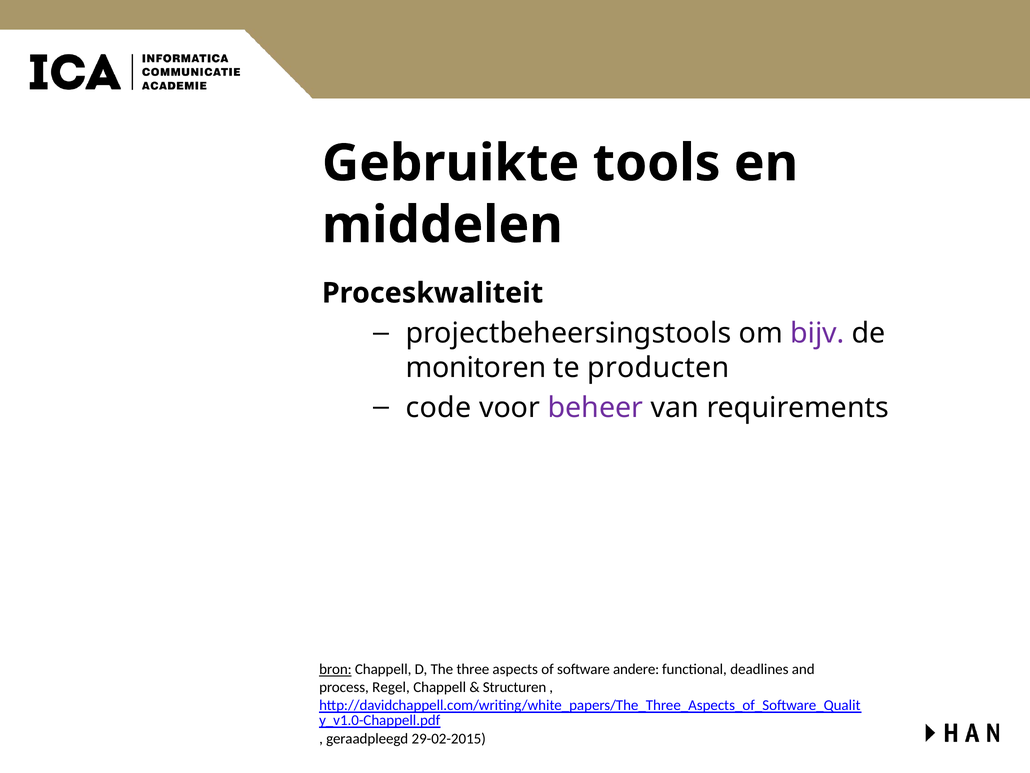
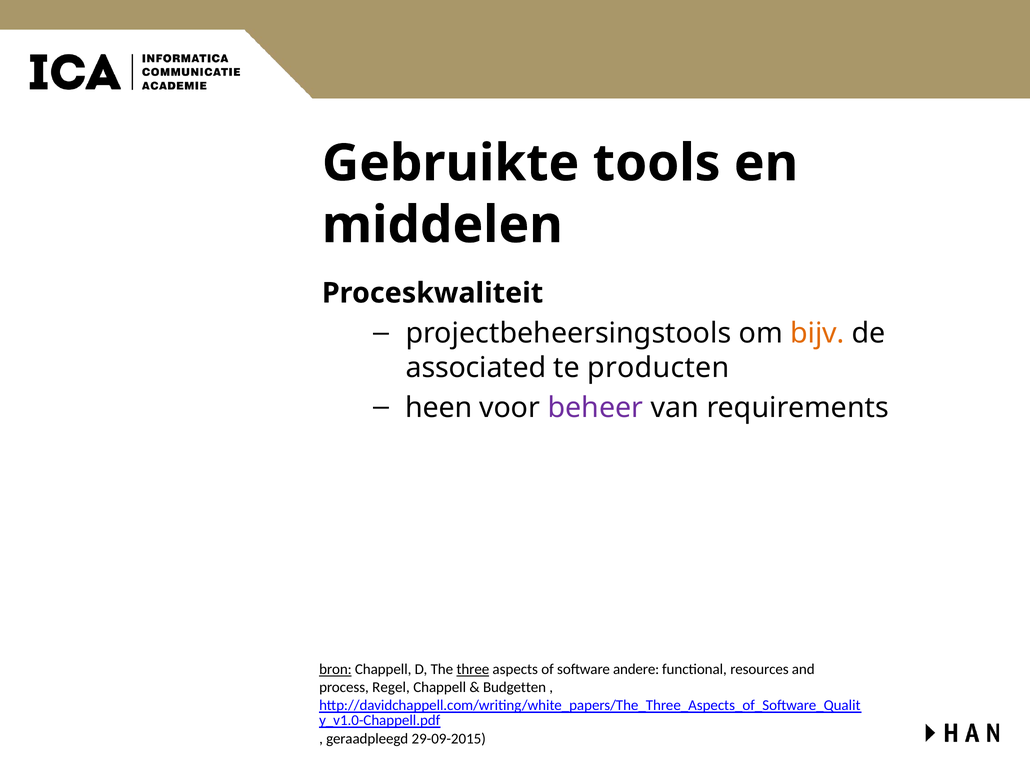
bijv colour: purple -> orange (817, 333)
monitoren: monitoren -> associated (476, 367)
code: code -> heen (439, 407)
three underline: none -> present (473, 669)
deadlines: deadlines -> resources (759, 669)
Structuren: Structuren -> Budgetten (515, 687)
29-02-2015: 29-02-2015 -> 29-09-2015 (449, 738)
